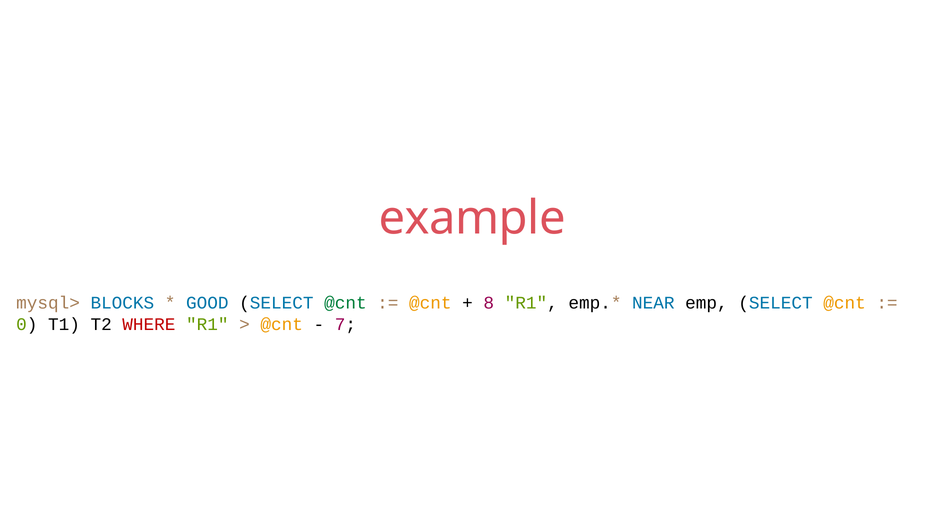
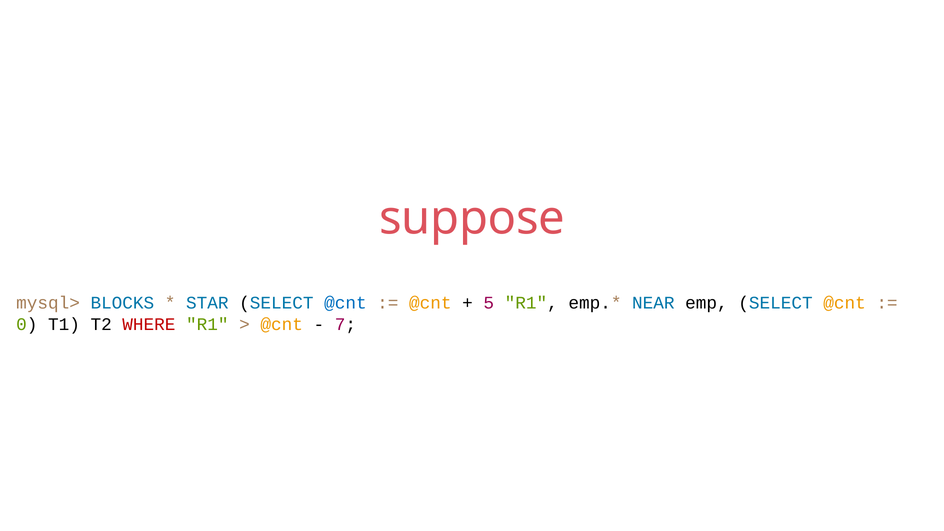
example: example -> suppose (472, 218)
GOOD: GOOD -> STAR (207, 303)
@cnt colour: green -> blue (345, 303)
8: 8 -> 5 (489, 303)
